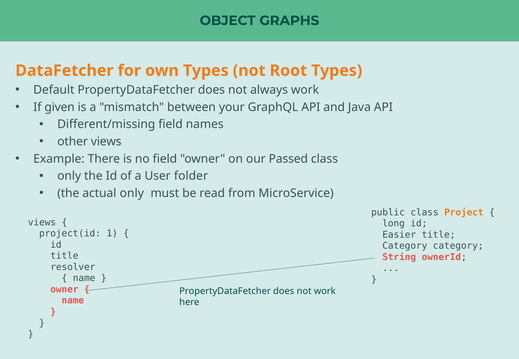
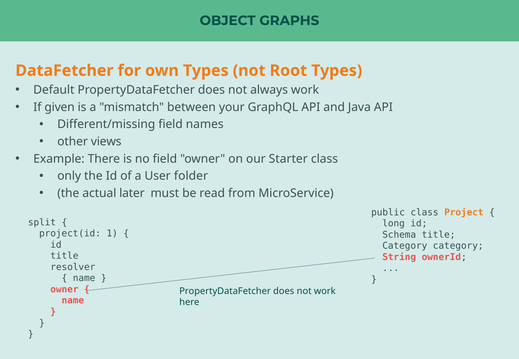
Passed: Passed -> Starter (288, 159)
actual only: only -> later (132, 193)
views: views -> split (42, 223)
Easier: Easier -> Schema (399, 235)
